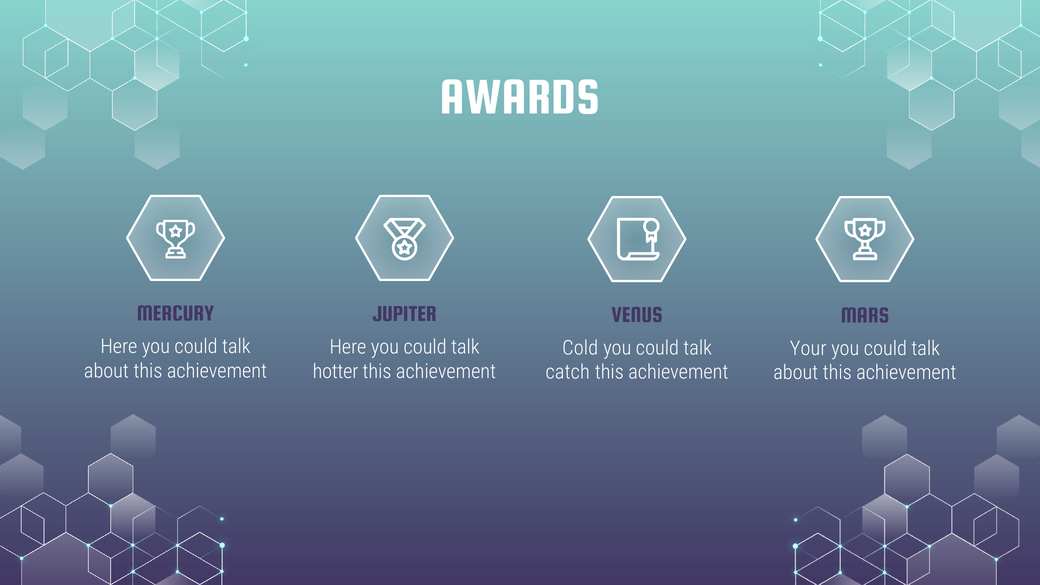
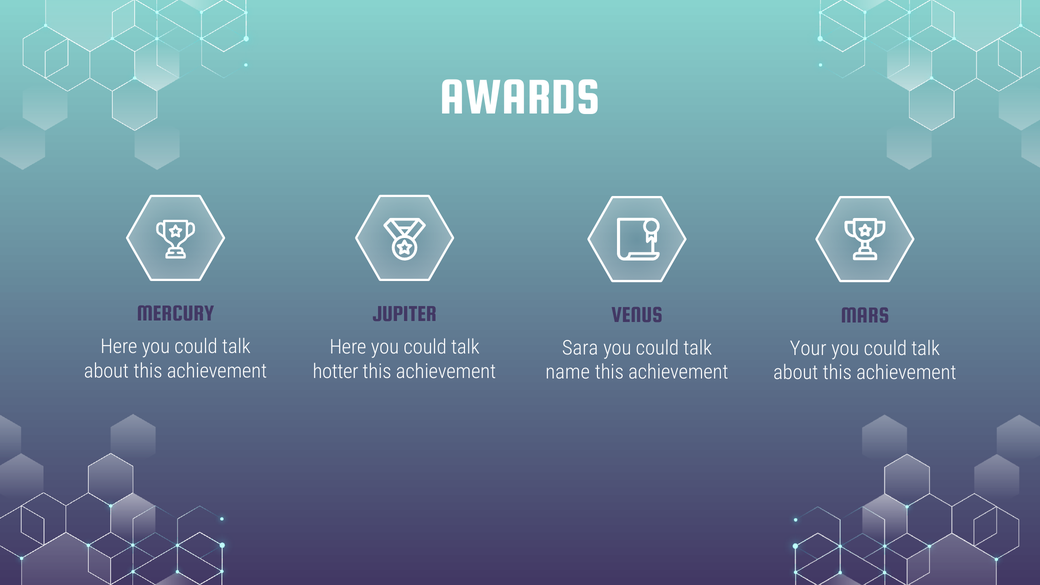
Cold: Cold -> Sara (580, 348)
catch: catch -> name (568, 372)
